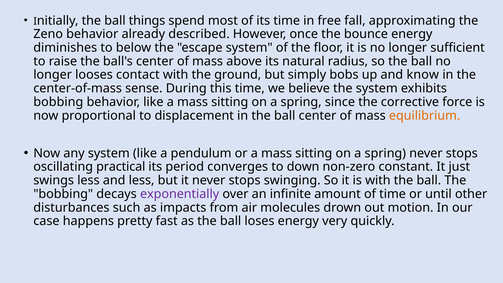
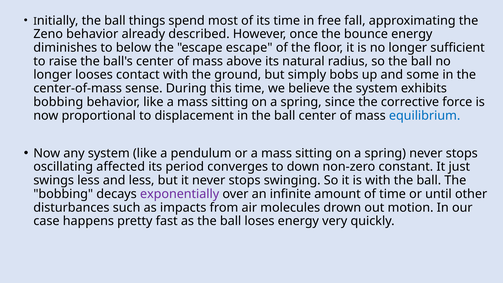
escape system: system -> escape (249, 48)
know: know -> some (423, 75)
equilibrium colour: orange -> blue (425, 116)
practical: practical -> affected (121, 167)
